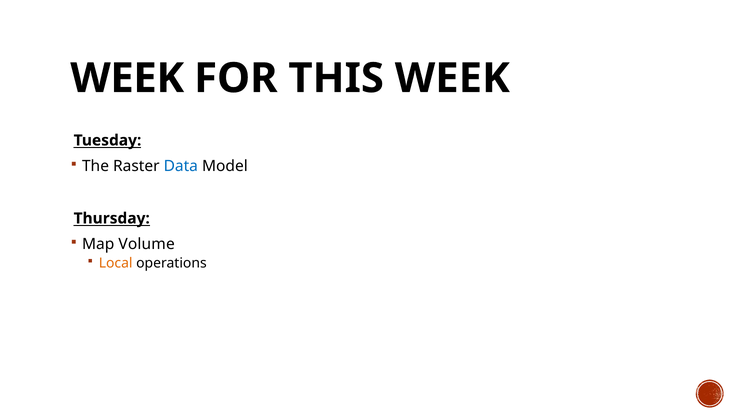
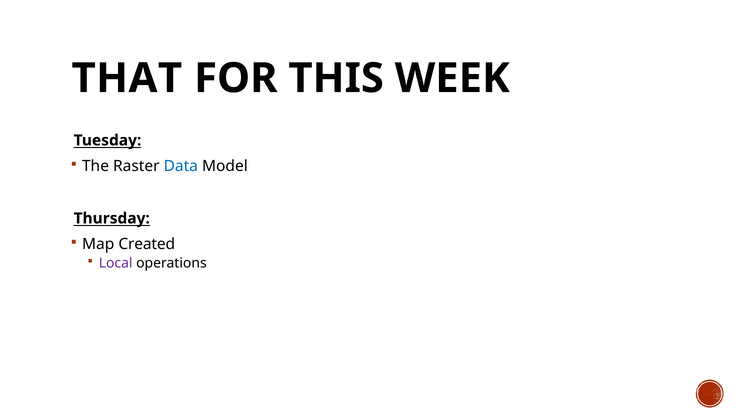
WEEK: WEEK -> THAT (127, 78)
Volume: Volume -> Created (147, 245)
Local colour: orange -> purple (116, 264)
